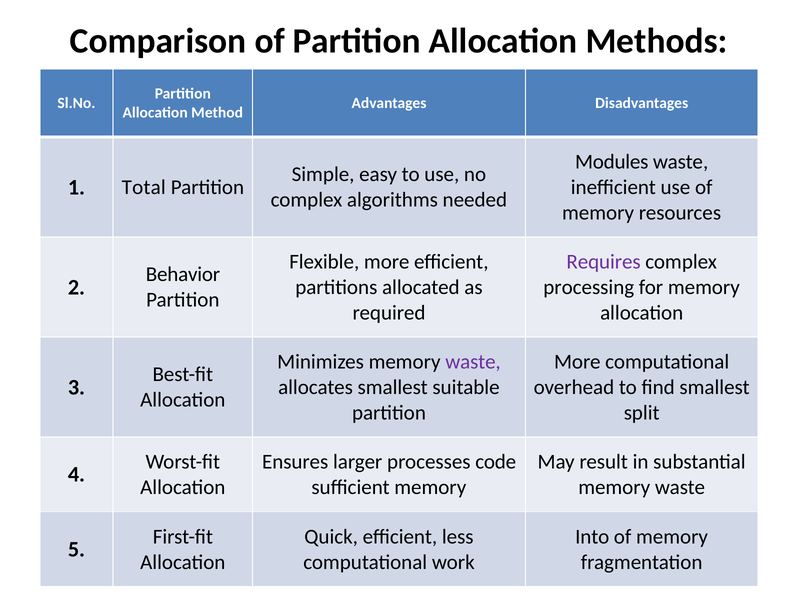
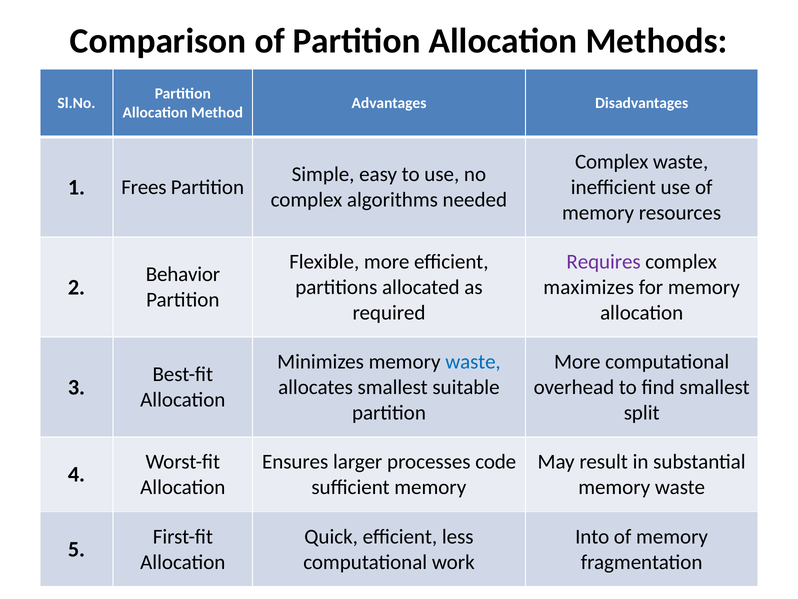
Modules: Modules -> Complex (612, 162)
Total: Total -> Frees (144, 187)
processing: processing -> maximizes (589, 287)
waste colour: purple -> blue (473, 361)
